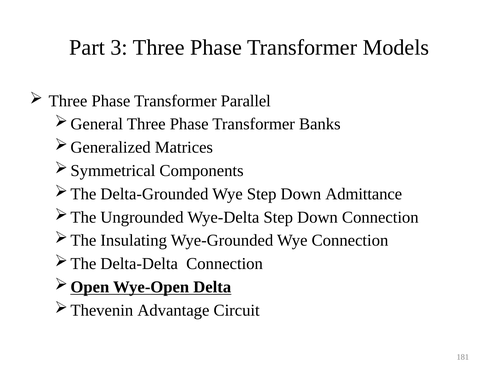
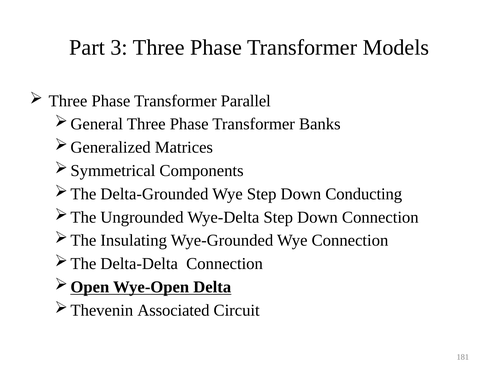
Admittance: Admittance -> Conducting (364, 194)
Advantage: Advantage -> Associated (173, 310)
